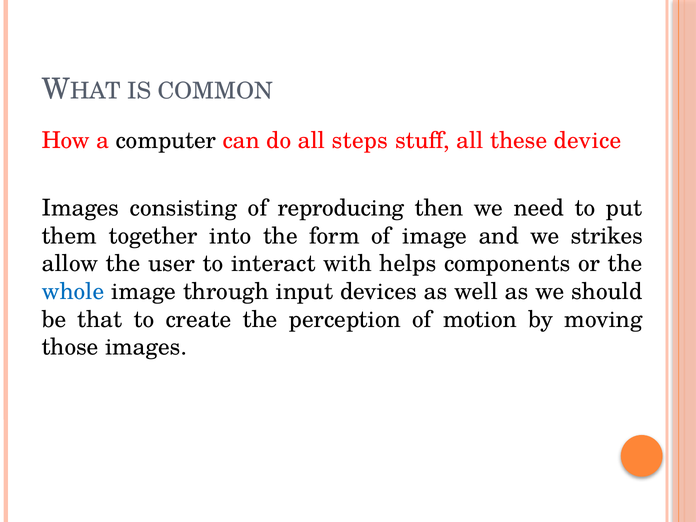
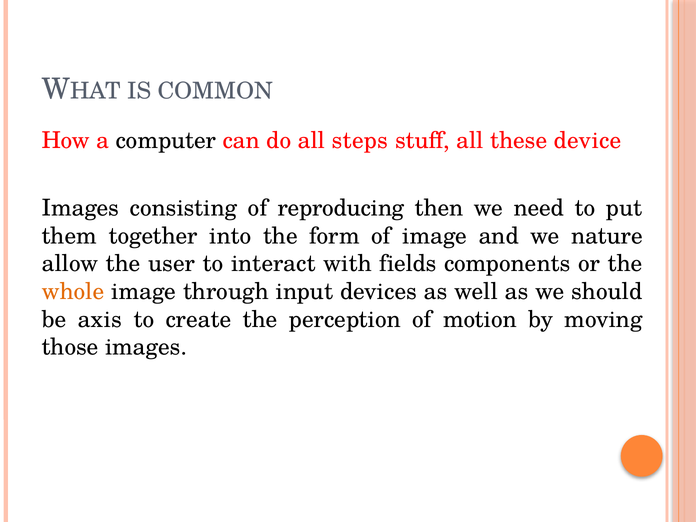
strikes: strikes -> nature (607, 236)
helps: helps -> fields (408, 264)
whole colour: blue -> orange (73, 292)
that: that -> axis (100, 319)
